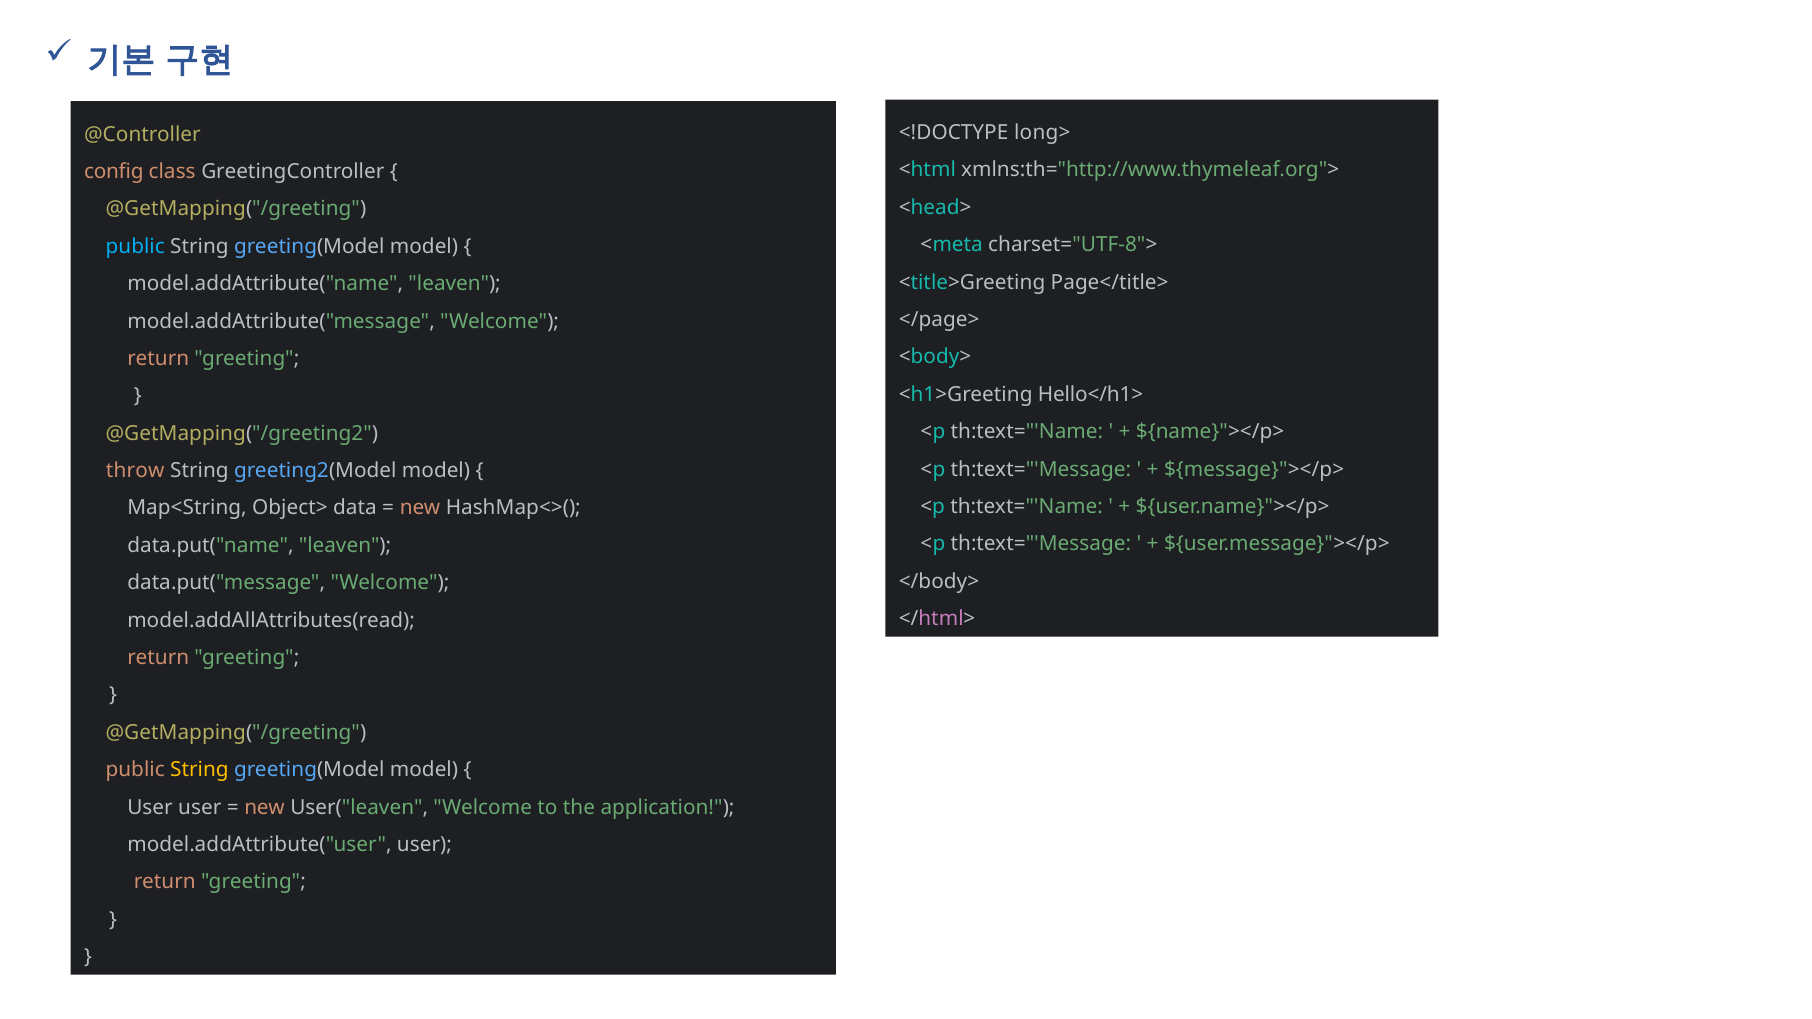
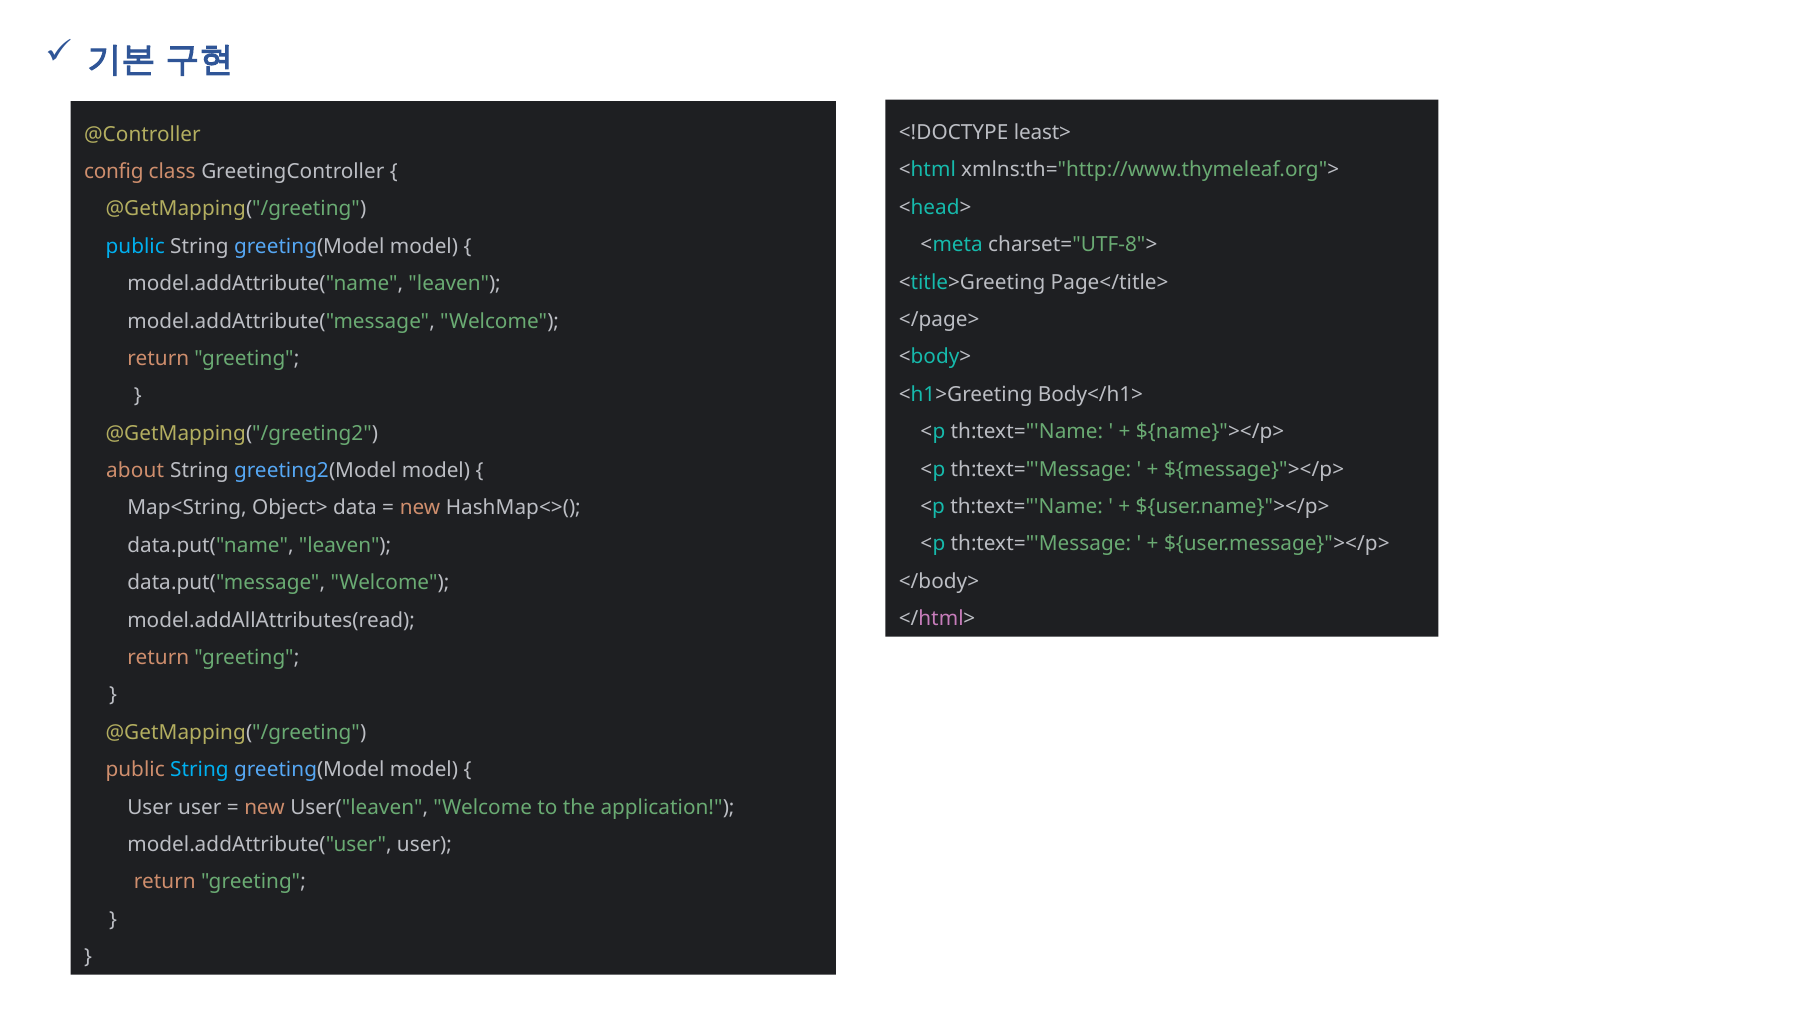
long>: long> -> least> (1042, 133)
Hello</h1>: Hello</h1> -> Body</h1> (1090, 395)
throw: throw -> about (135, 471)
String colour: yellow -> light blue (199, 770)
